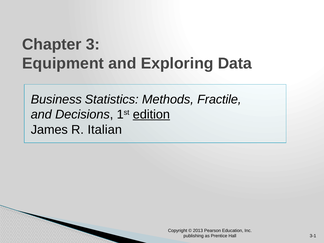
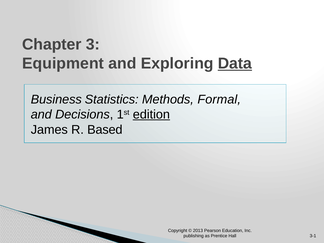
Data underline: none -> present (235, 63)
Fractile: Fractile -> Formal (219, 99)
Italian: Italian -> Based (105, 130)
